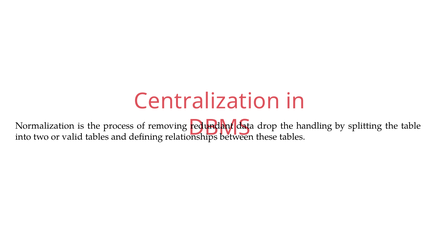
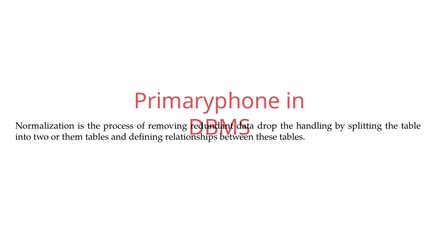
Centralization: Centralization -> Primaryphone (207, 101)
valid: valid -> them (72, 137)
